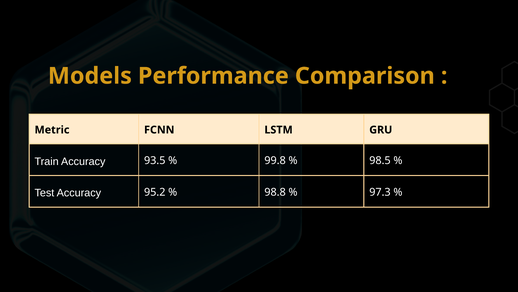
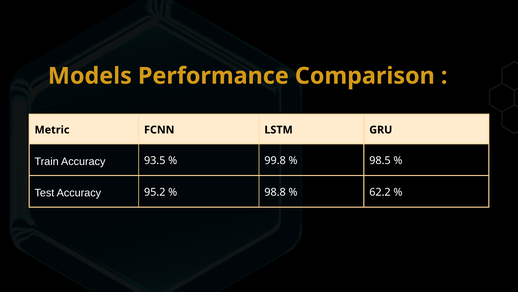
97.3: 97.3 -> 62.2 (380, 192)
